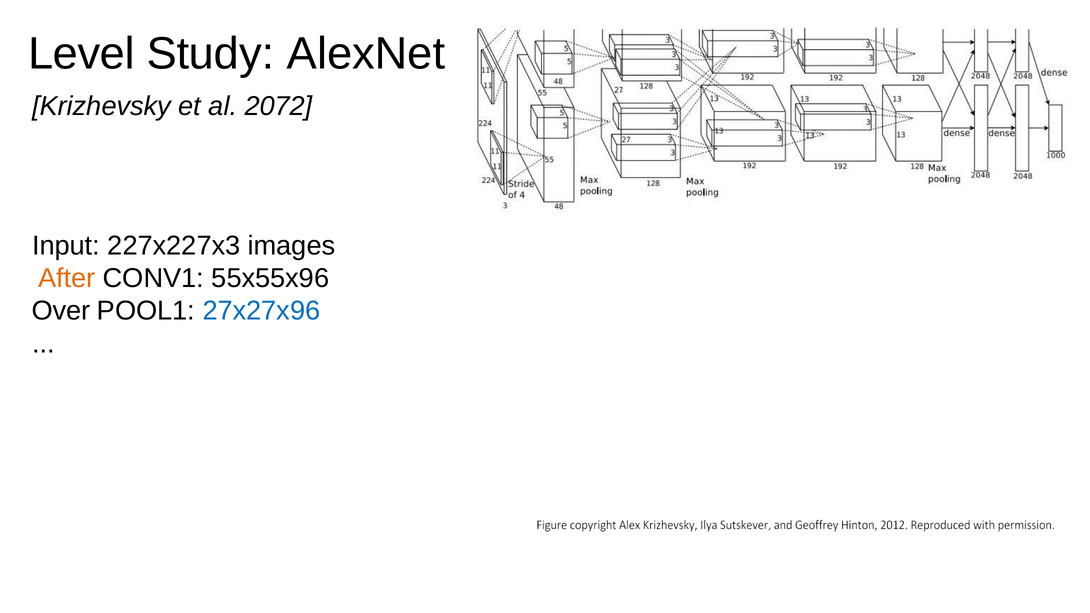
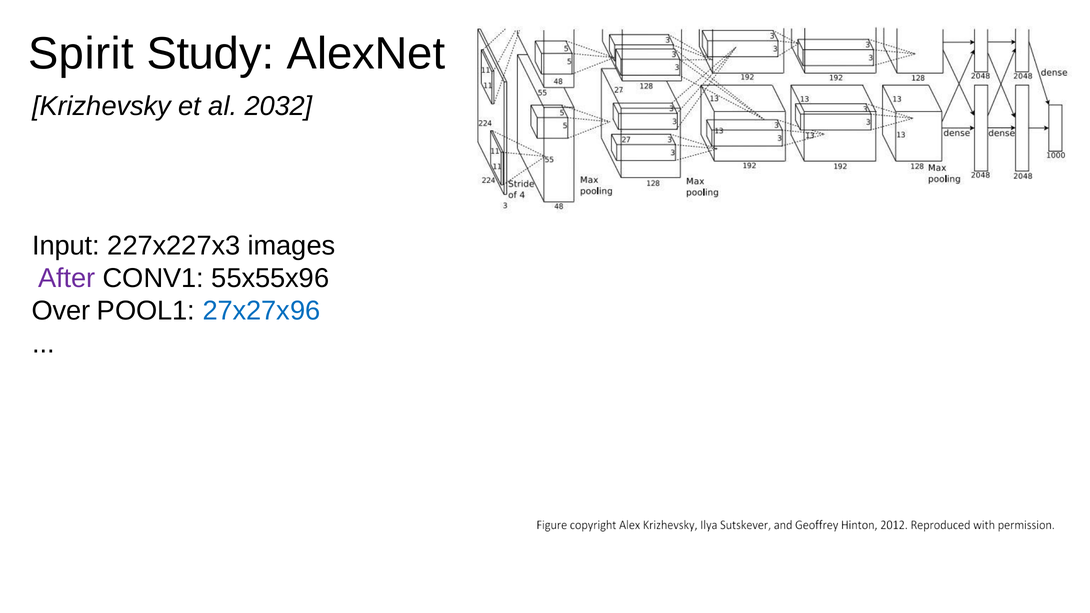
Level: Level -> Spirit (81, 54)
2072: 2072 -> 2032 (279, 106)
After colour: orange -> purple (67, 278)
